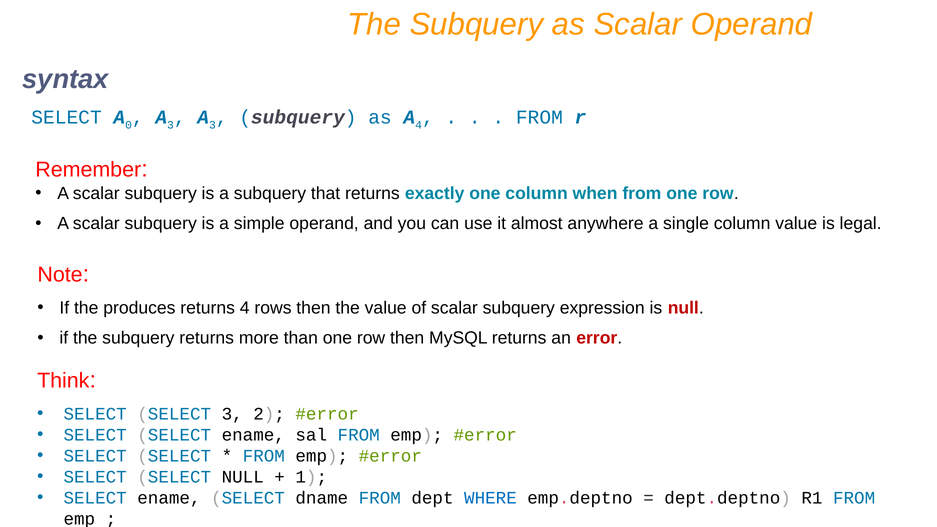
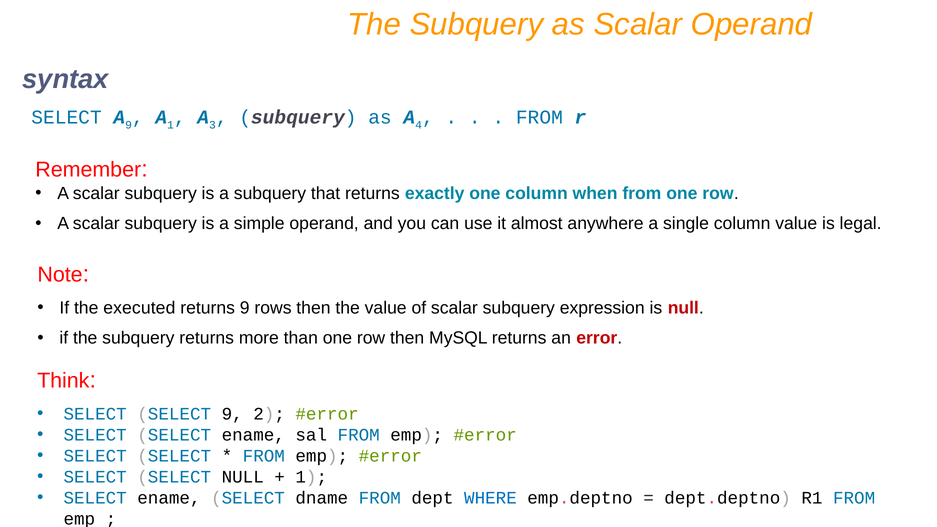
A 0: 0 -> 9 (129, 125)
3: 3 -> 1 (171, 125)
produces: produces -> executed (139, 308)
returns 4: 4 -> 9 (245, 308)
SELECT 3: 3 -> 9 (232, 414)
